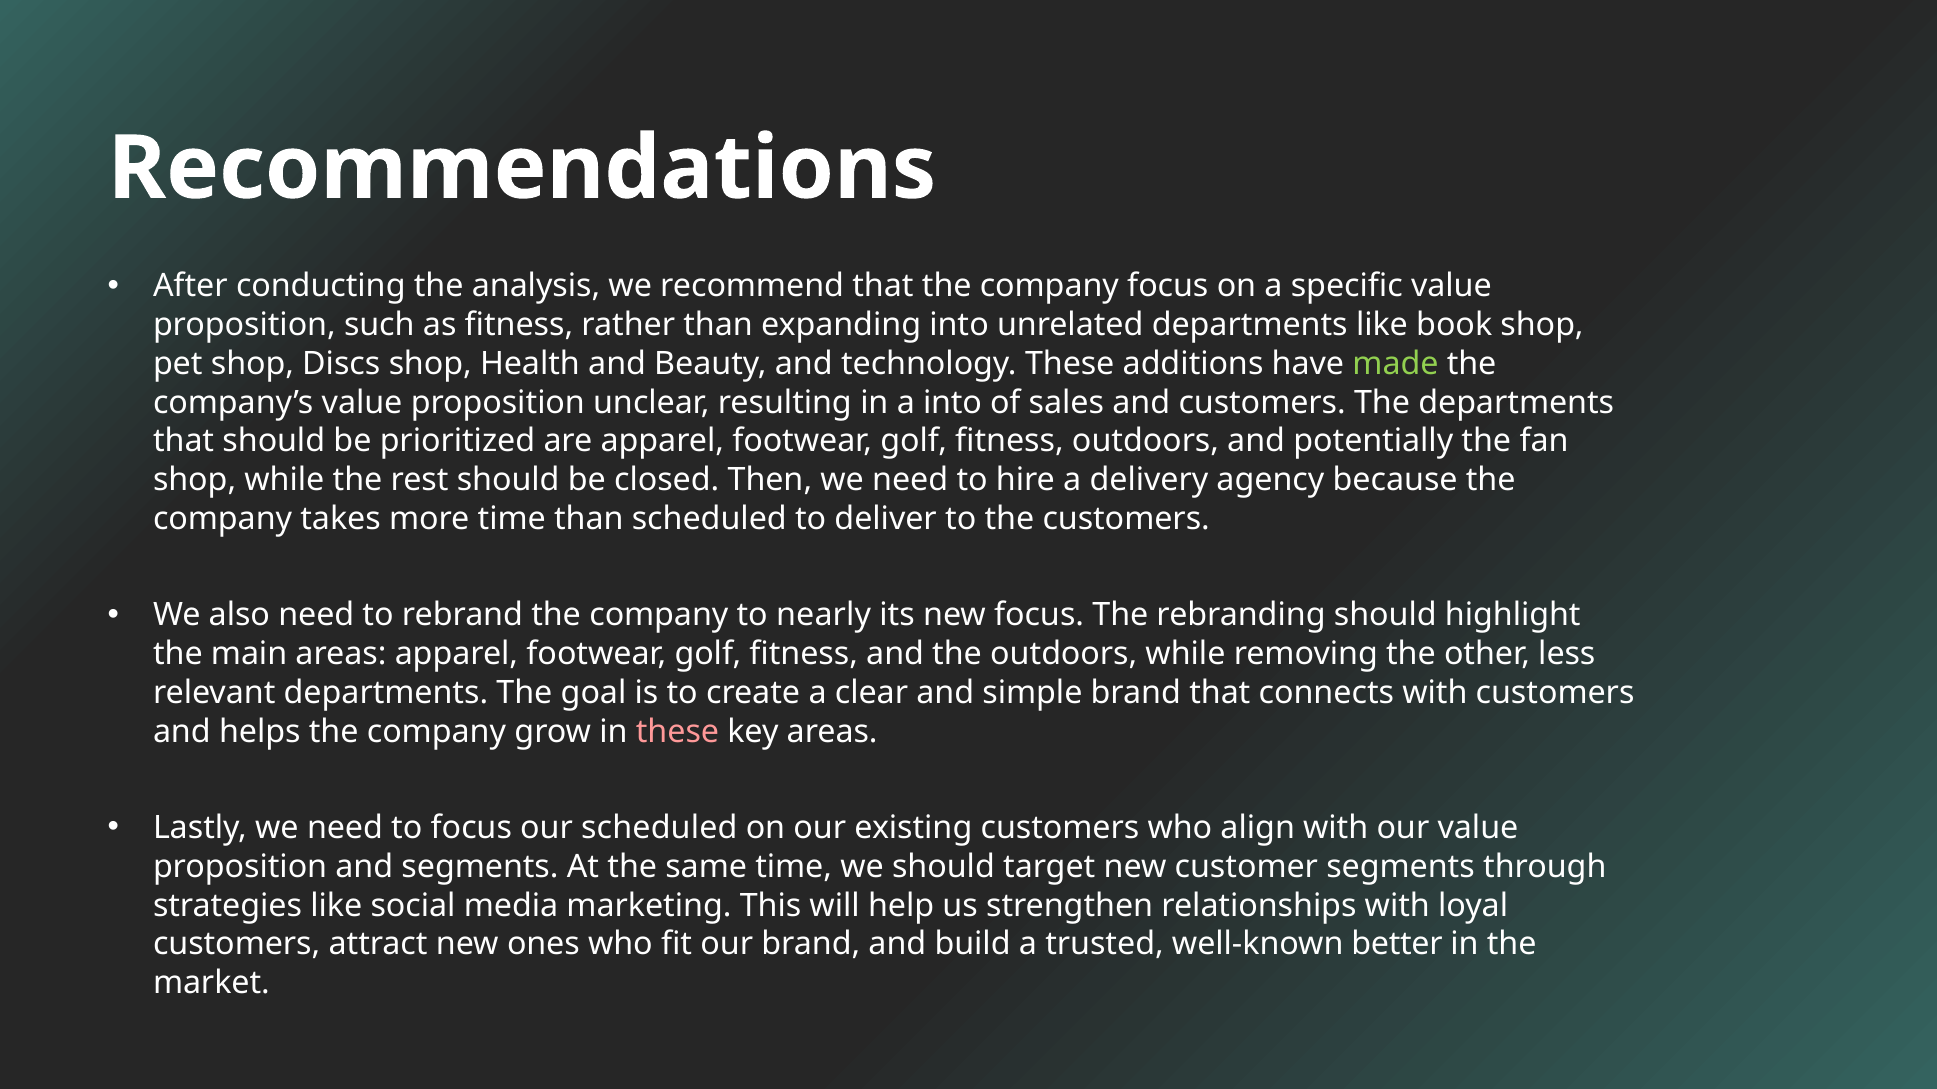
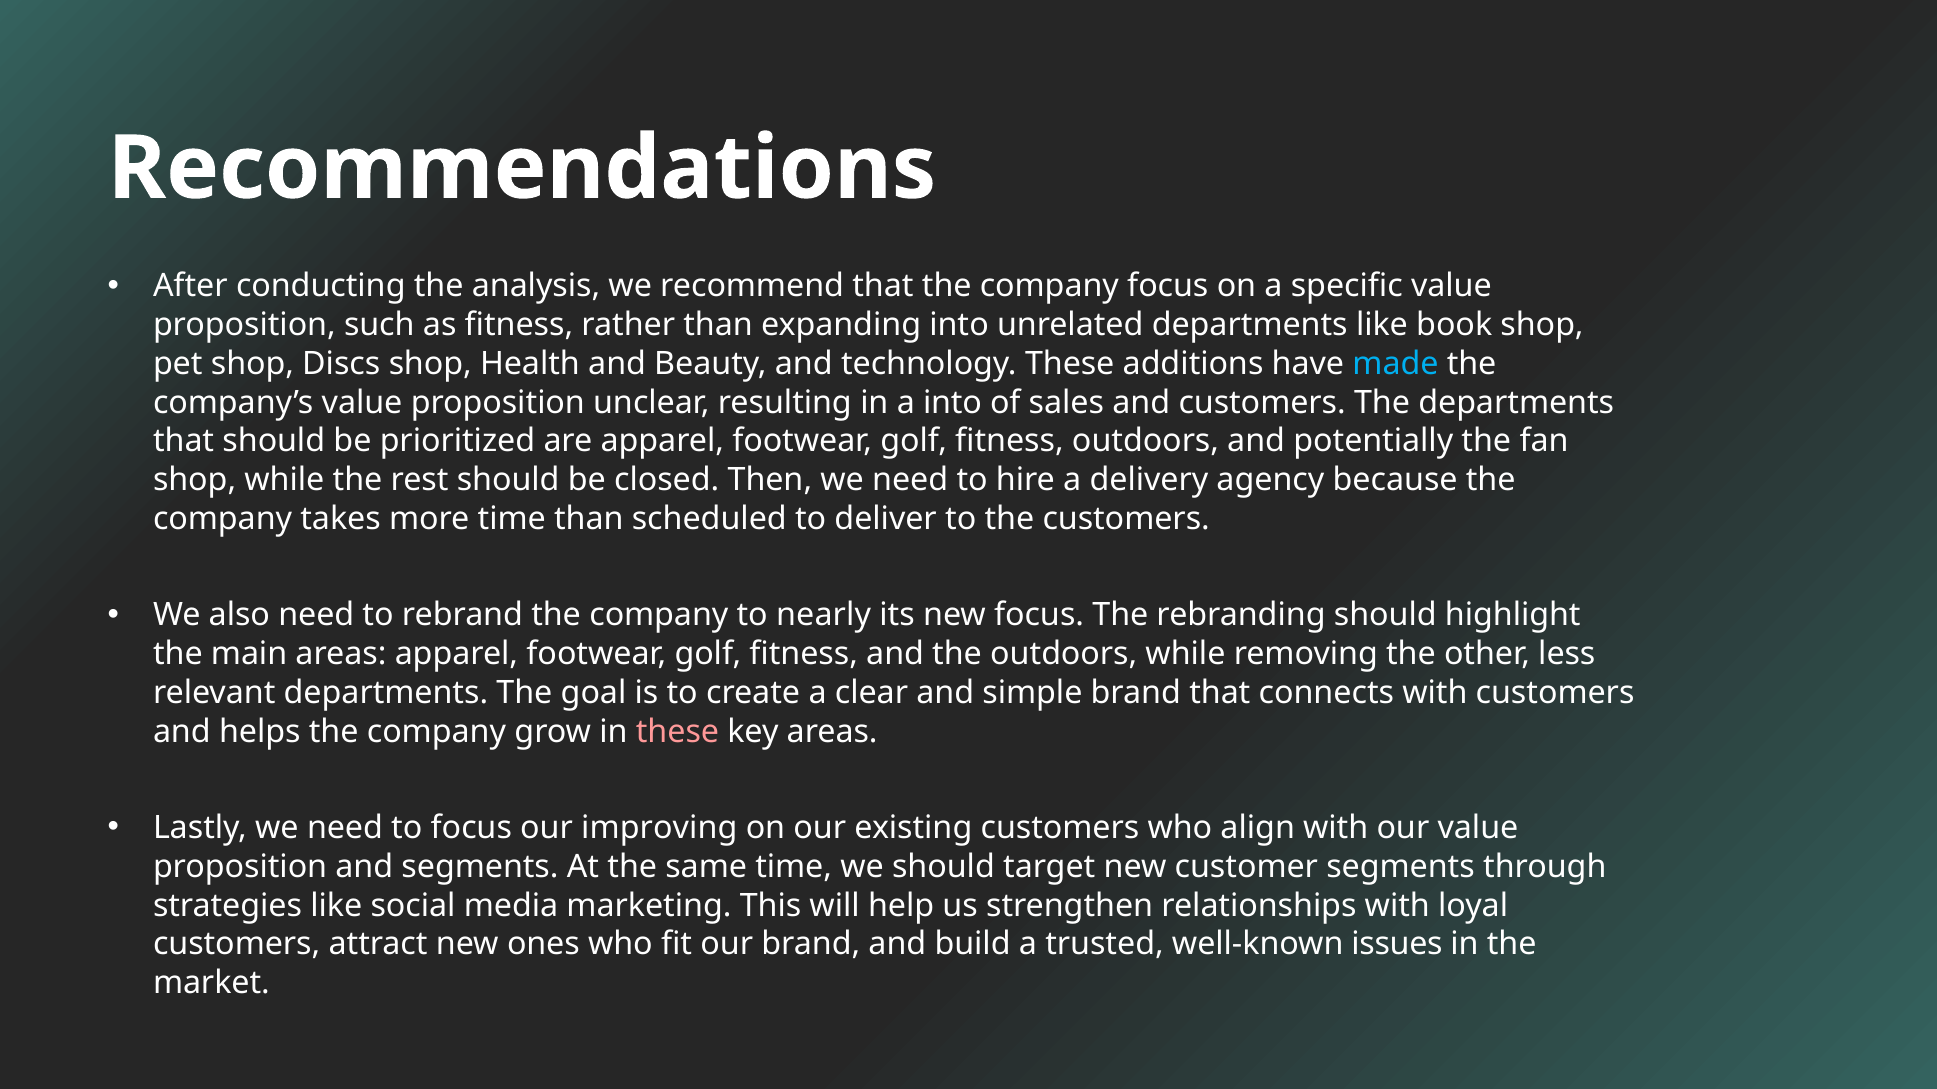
made colour: light green -> light blue (1396, 364)
our scheduled: scheduled -> improving (659, 829)
better: better -> issues (1397, 945)
